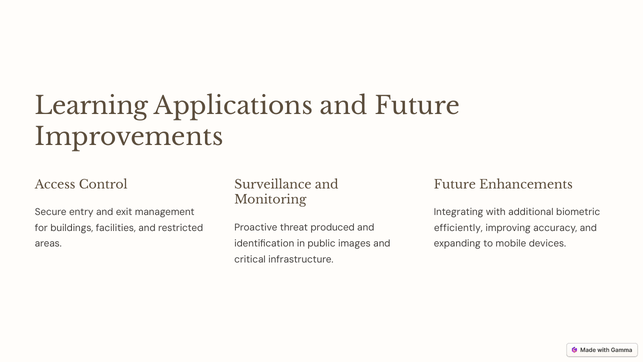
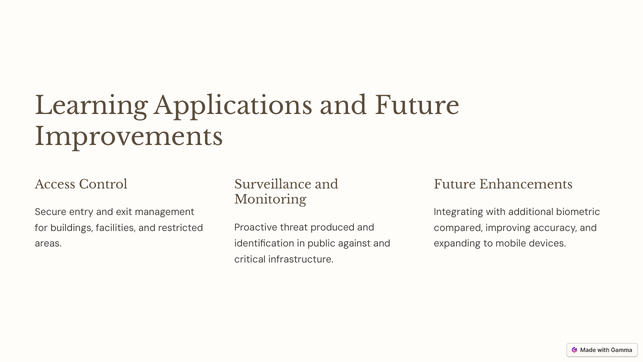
efficiently: efficiently -> compared (458, 228)
images: images -> against (354, 243)
